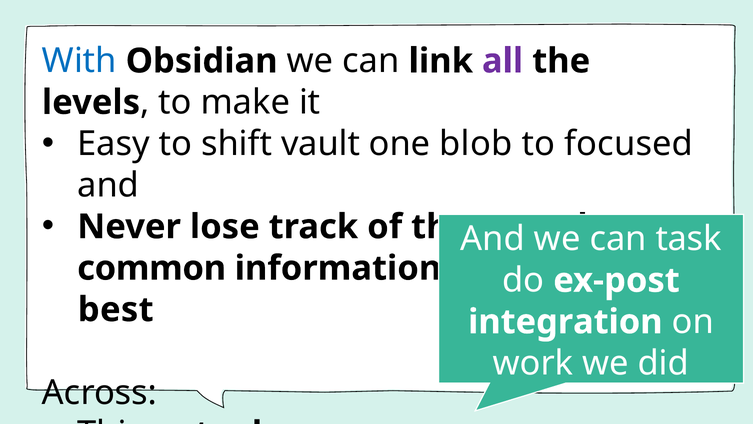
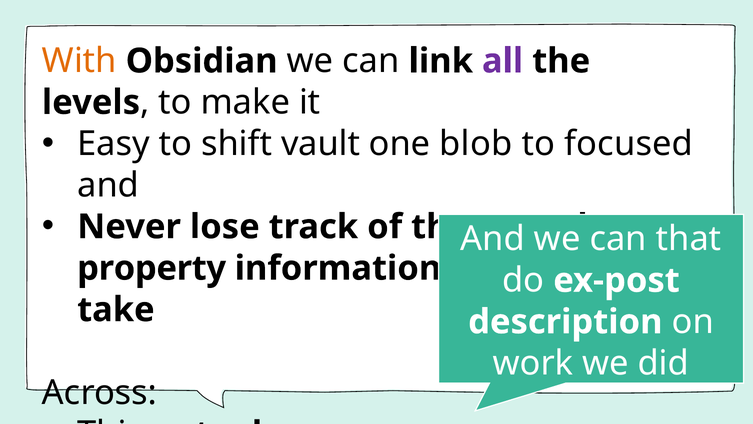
With colour: blue -> orange (79, 61)
task: task -> that (689, 239)
common: common -> property (152, 268)
best: best -> take (116, 309)
integration: integration -> description (565, 322)
